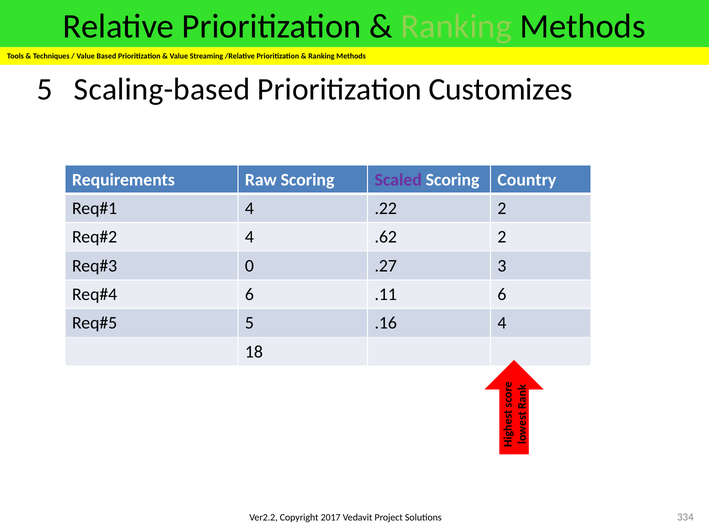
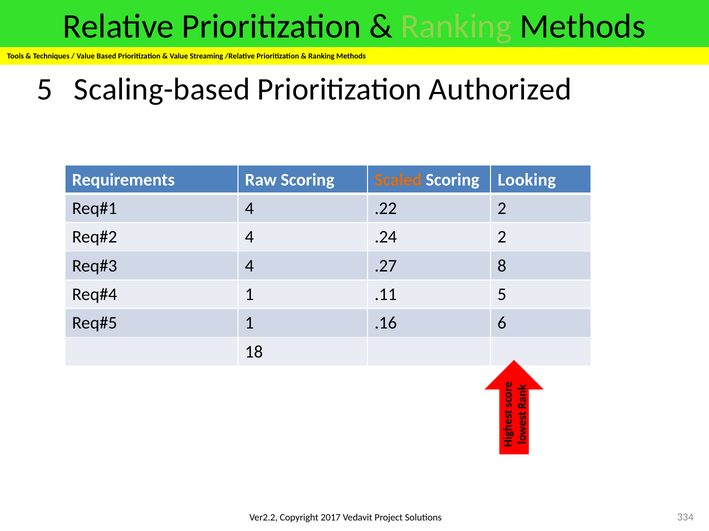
Customizes: Customizes -> Authorized (500, 90)
Scaled colour: purple -> orange (398, 180)
Country: Country -> Looking (527, 180)
.62: .62 -> .24 (386, 237)
0: 0 -> 4 (249, 266)
3: 3 -> 8 (502, 266)
6: 6 -> 1 (249, 295)
.11 6: 6 -> 5 (502, 295)
5: 5 -> 1 (249, 324)
.16 4: 4 -> 6 (502, 324)
